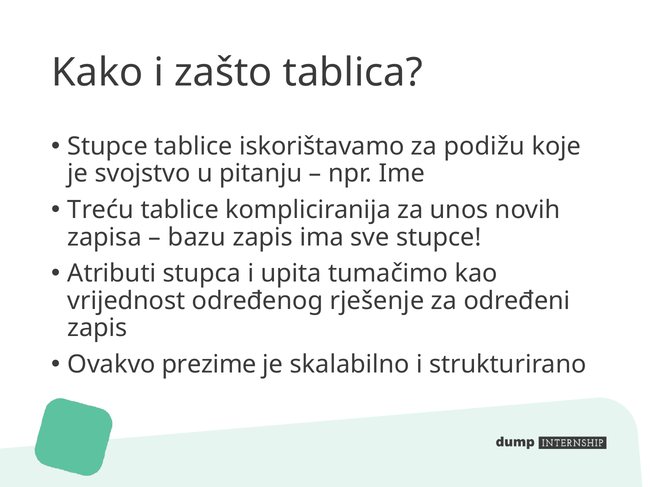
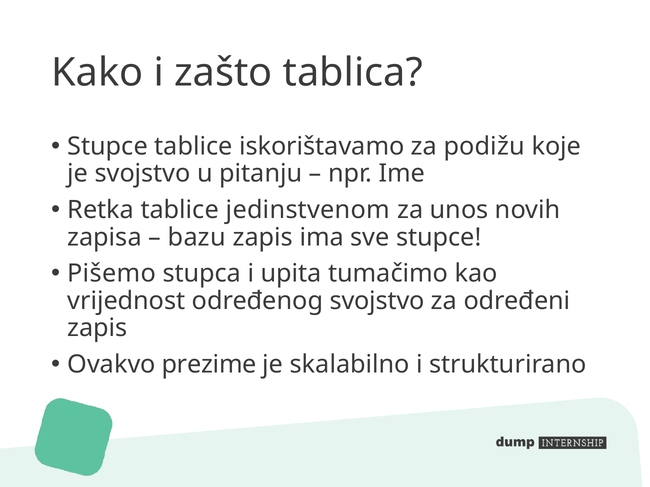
Treću: Treću -> Retka (101, 210)
kompliciranija: kompliciranija -> jedinstvenom (308, 210)
Atributi: Atributi -> Pišemo (112, 274)
određenog rješenje: rješenje -> svojstvo (377, 301)
